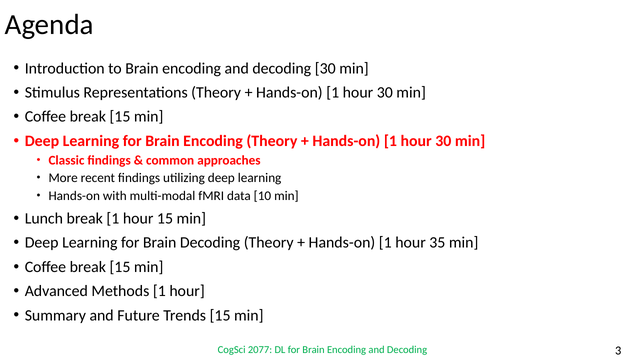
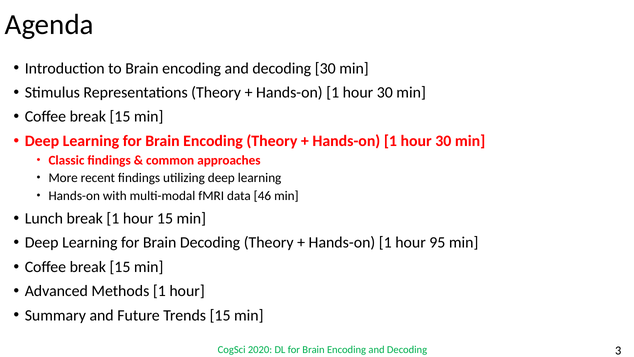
10: 10 -> 46 (262, 196)
35: 35 -> 95 (437, 243)
2077: 2077 -> 2020 (260, 349)
